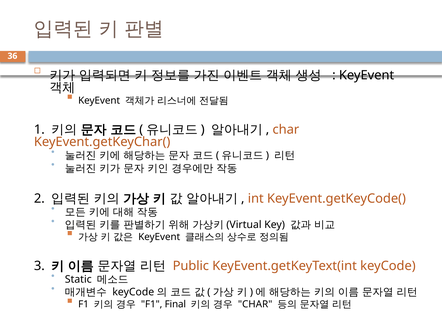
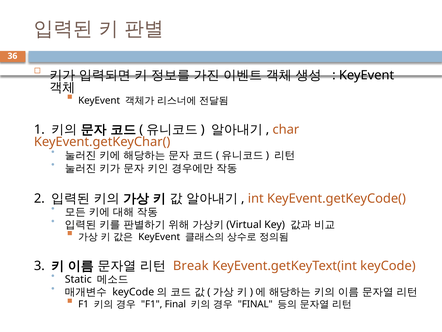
Public: Public -> Break (191, 266)
CHAR: CHAR -> FINAL (255, 304)
